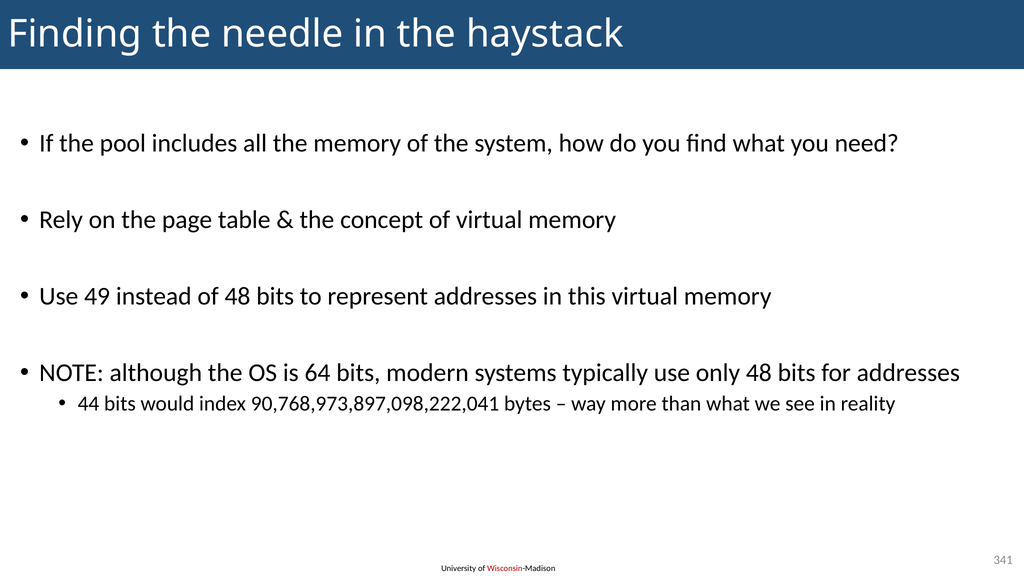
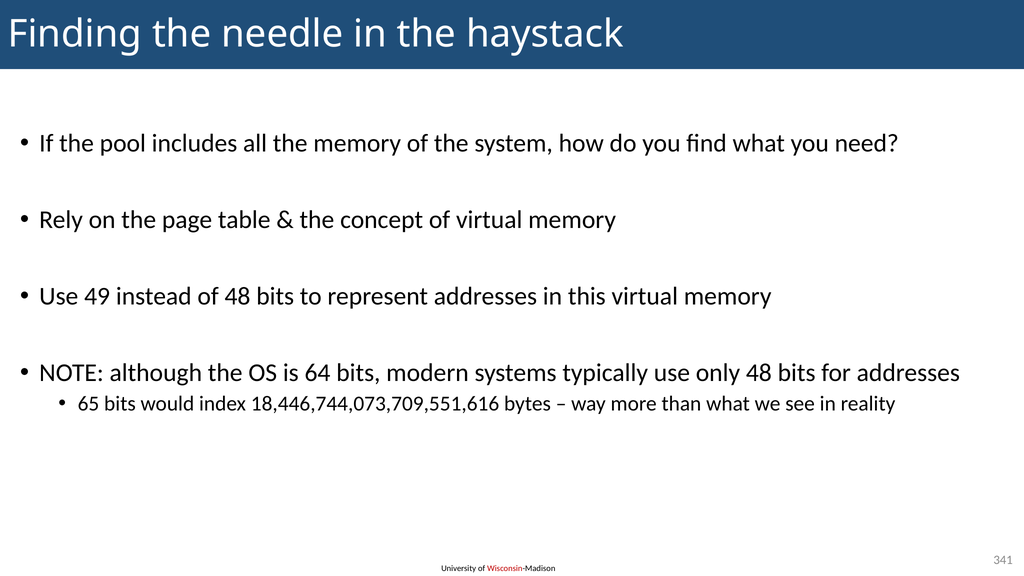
44: 44 -> 65 (88, 404)
90,768,973,897,098,222,041: 90,768,973,897,098,222,041 -> 18,446,744,073,709,551,616 (375, 404)
